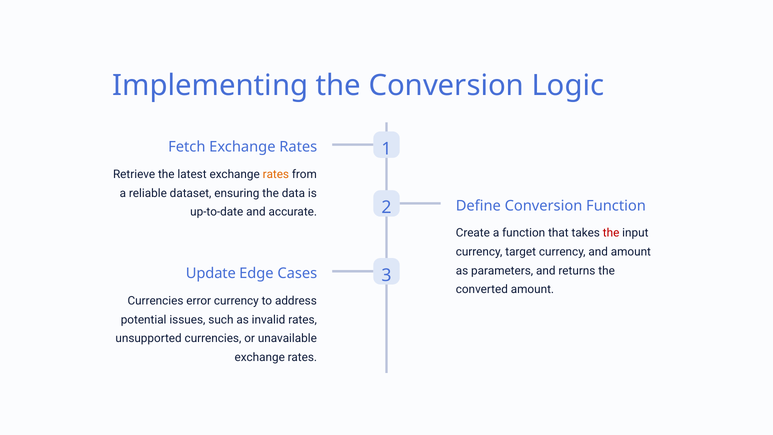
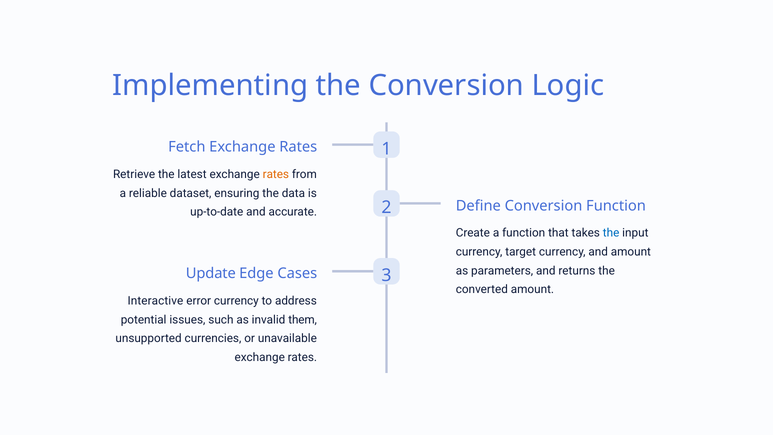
the colour: red -> blue (611, 233)
Currencies: Currencies -> Interactive (155, 301)
invalid rates: rates -> them (303, 320)
